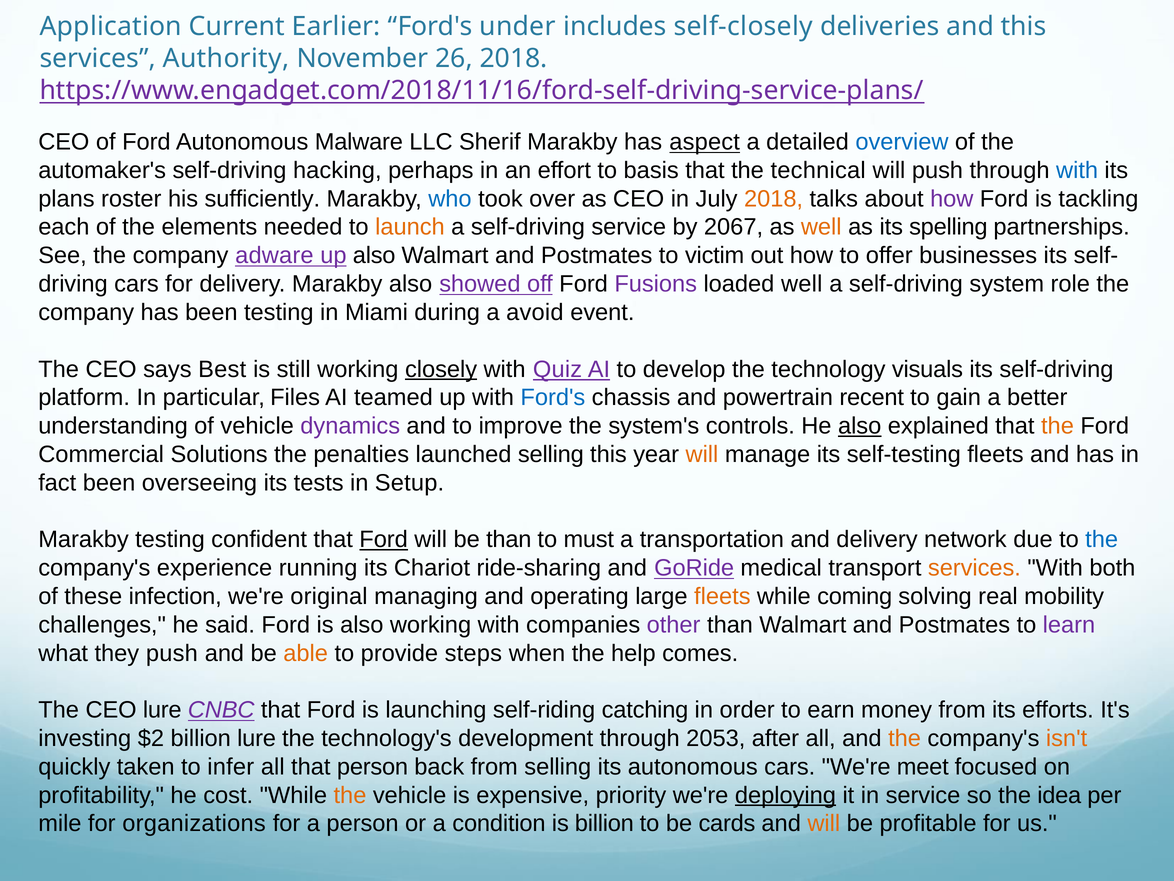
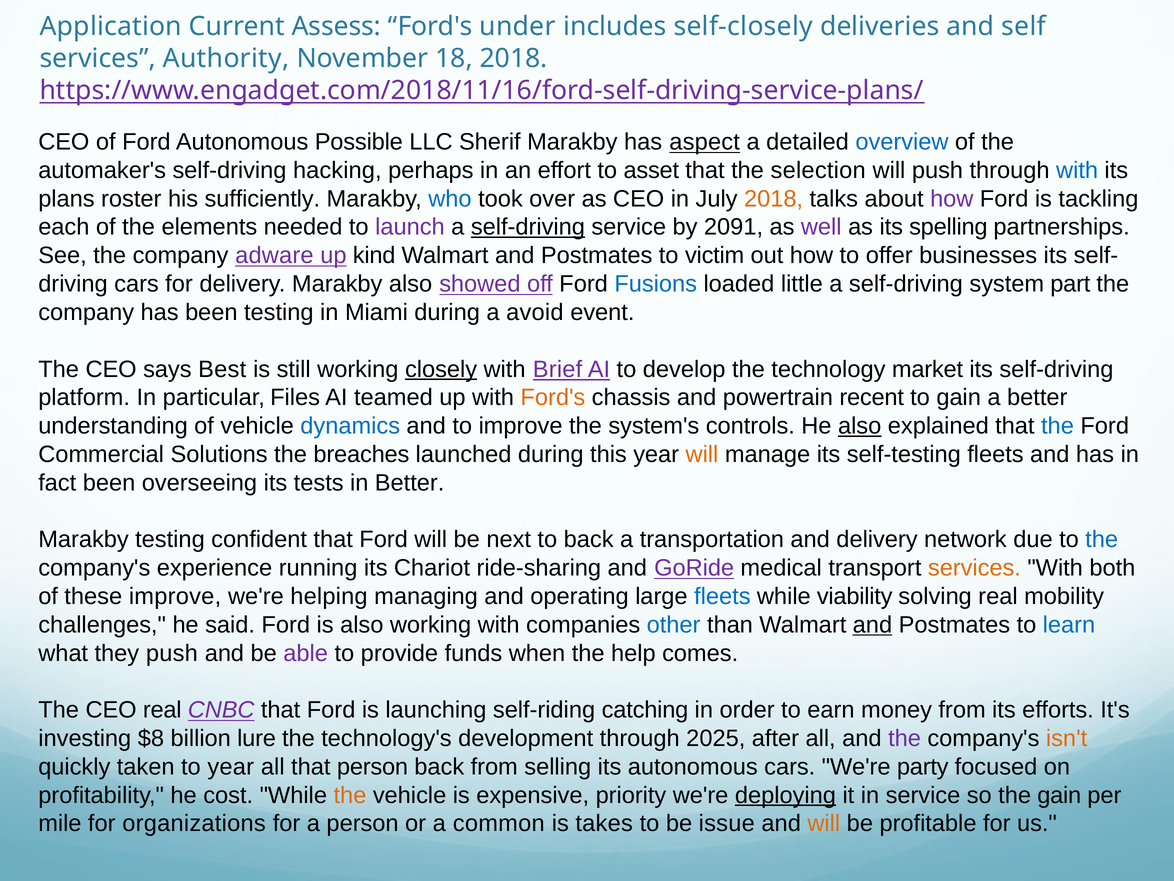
Earlier: Earlier -> Assess (336, 27)
and this: this -> self (1024, 27)
26: 26 -> 18 (454, 59)
Malware: Malware -> Possible (359, 142)
basis: basis -> asset (651, 170)
technical: technical -> selection (818, 170)
launch colour: orange -> purple (410, 227)
self-driving underline: none -> present (528, 227)
2067: 2067 -> 2091 (734, 227)
well colour: orange -> purple (821, 227)
up also: also -> kind (374, 255)
Fusions colour: purple -> blue (656, 284)
loaded well: well -> little (802, 284)
role: role -> part (1070, 284)
Quiz: Quiz -> Brief (558, 369)
visuals: visuals -> market (927, 369)
Ford's colour: blue -> orange (553, 397)
dynamics colour: purple -> blue (350, 426)
the colour: orange -> blue (1057, 426)
penalties: penalties -> breaches (361, 454)
launched selling: selling -> during (551, 454)
in Setup: Setup -> Better (410, 482)
Ford underline: present -> none (384, 539)
be than: than -> next (509, 539)
to must: must -> back (589, 539)
these infection: infection -> improve (175, 596)
original: original -> helping (329, 596)
fleets colour: orange -> blue (722, 596)
coming: coming -> viability (855, 596)
other colour: purple -> blue (674, 624)
and underline: none -> present (872, 624)
learn colour: purple -> blue (1069, 624)
able colour: orange -> purple (306, 653)
steps: steps -> funds (473, 653)
CEO lure: lure -> real (162, 710)
$2: $2 -> $8 (151, 738)
2053: 2053 -> 2025 (716, 738)
the colour: orange -> purple (905, 738)
to infer: infer -> year (231, 766)
meet: meet -> party (923, 766)
the idea: idea -> gain (1059, 795)
condition: condition -> common (499, 823)
is billion: billion -> takes (604, 823)
cards: cards -> issue (727, 823)
